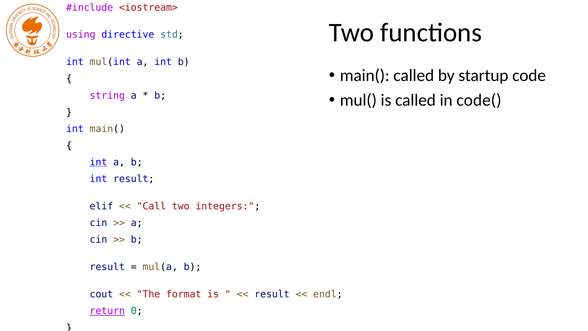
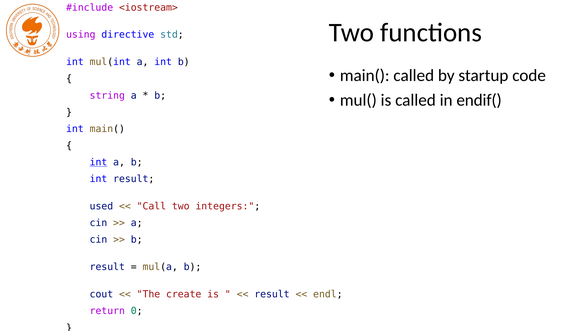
code(: code( -> endif( (479, 100)
elif: elif -> used (101, 206)
format: format -> create (184, 294)
return underline: present -> none (107, 311)
